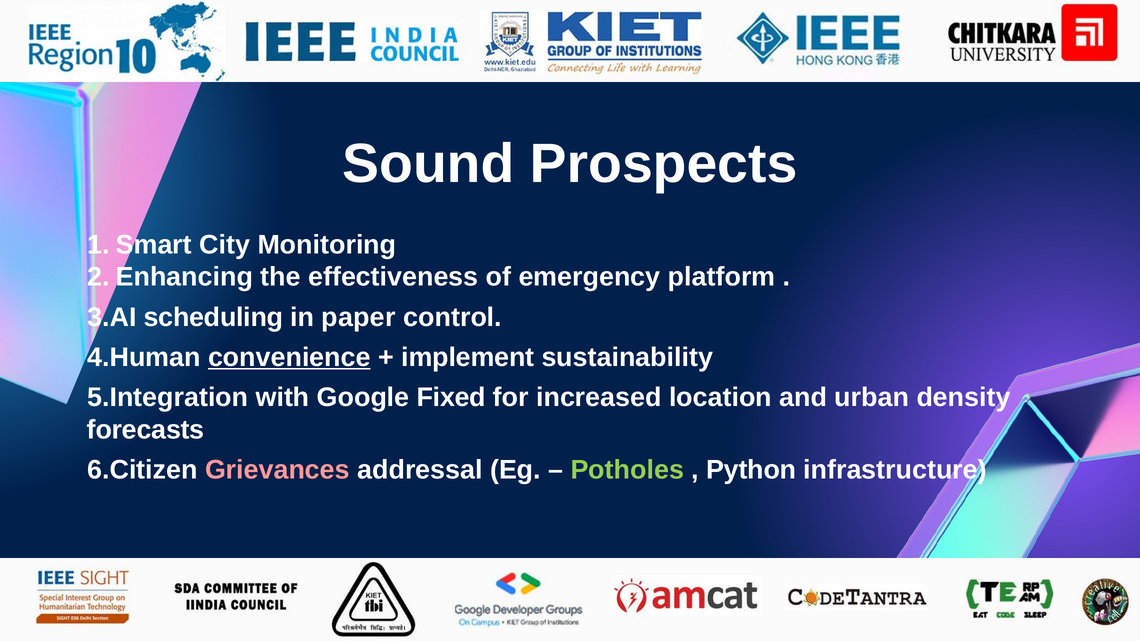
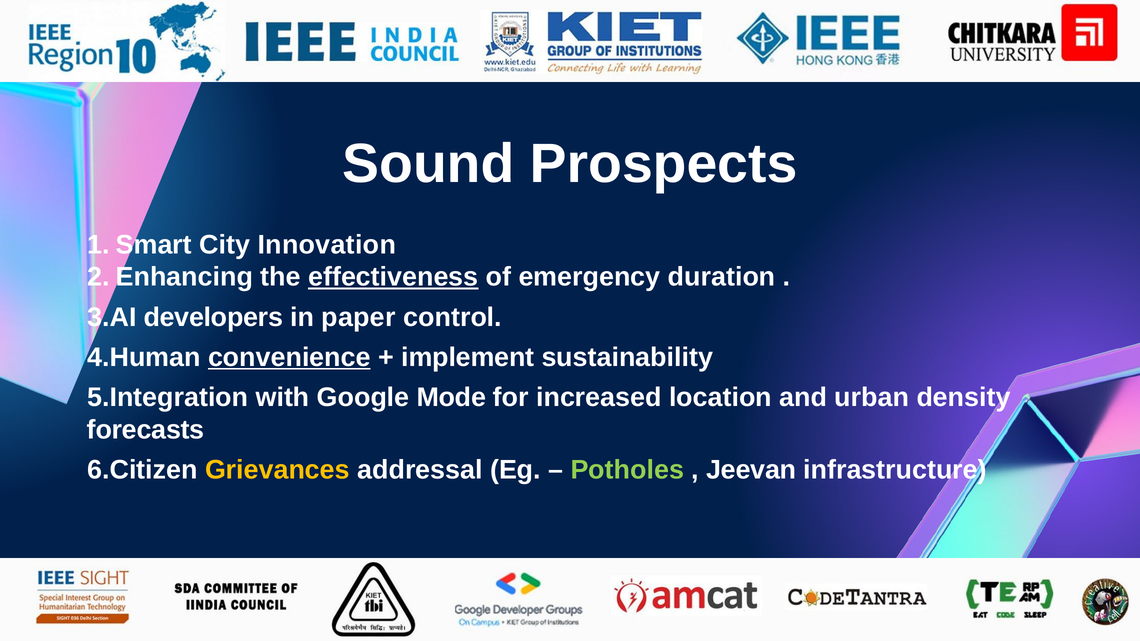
Monitoring: Monitoring -> Innovation (327, 245)
effectiveness underline: none -> present (393, 277)
platform: platform -> duration (722, 277)
scheduling: scheduling -> developers (213, 317)
Fixed: Fixed -> Mode (451, 398)
Grievances colour: pink -> yellow (277, 470)
Python: Python -> Jeevan (751, 470)
